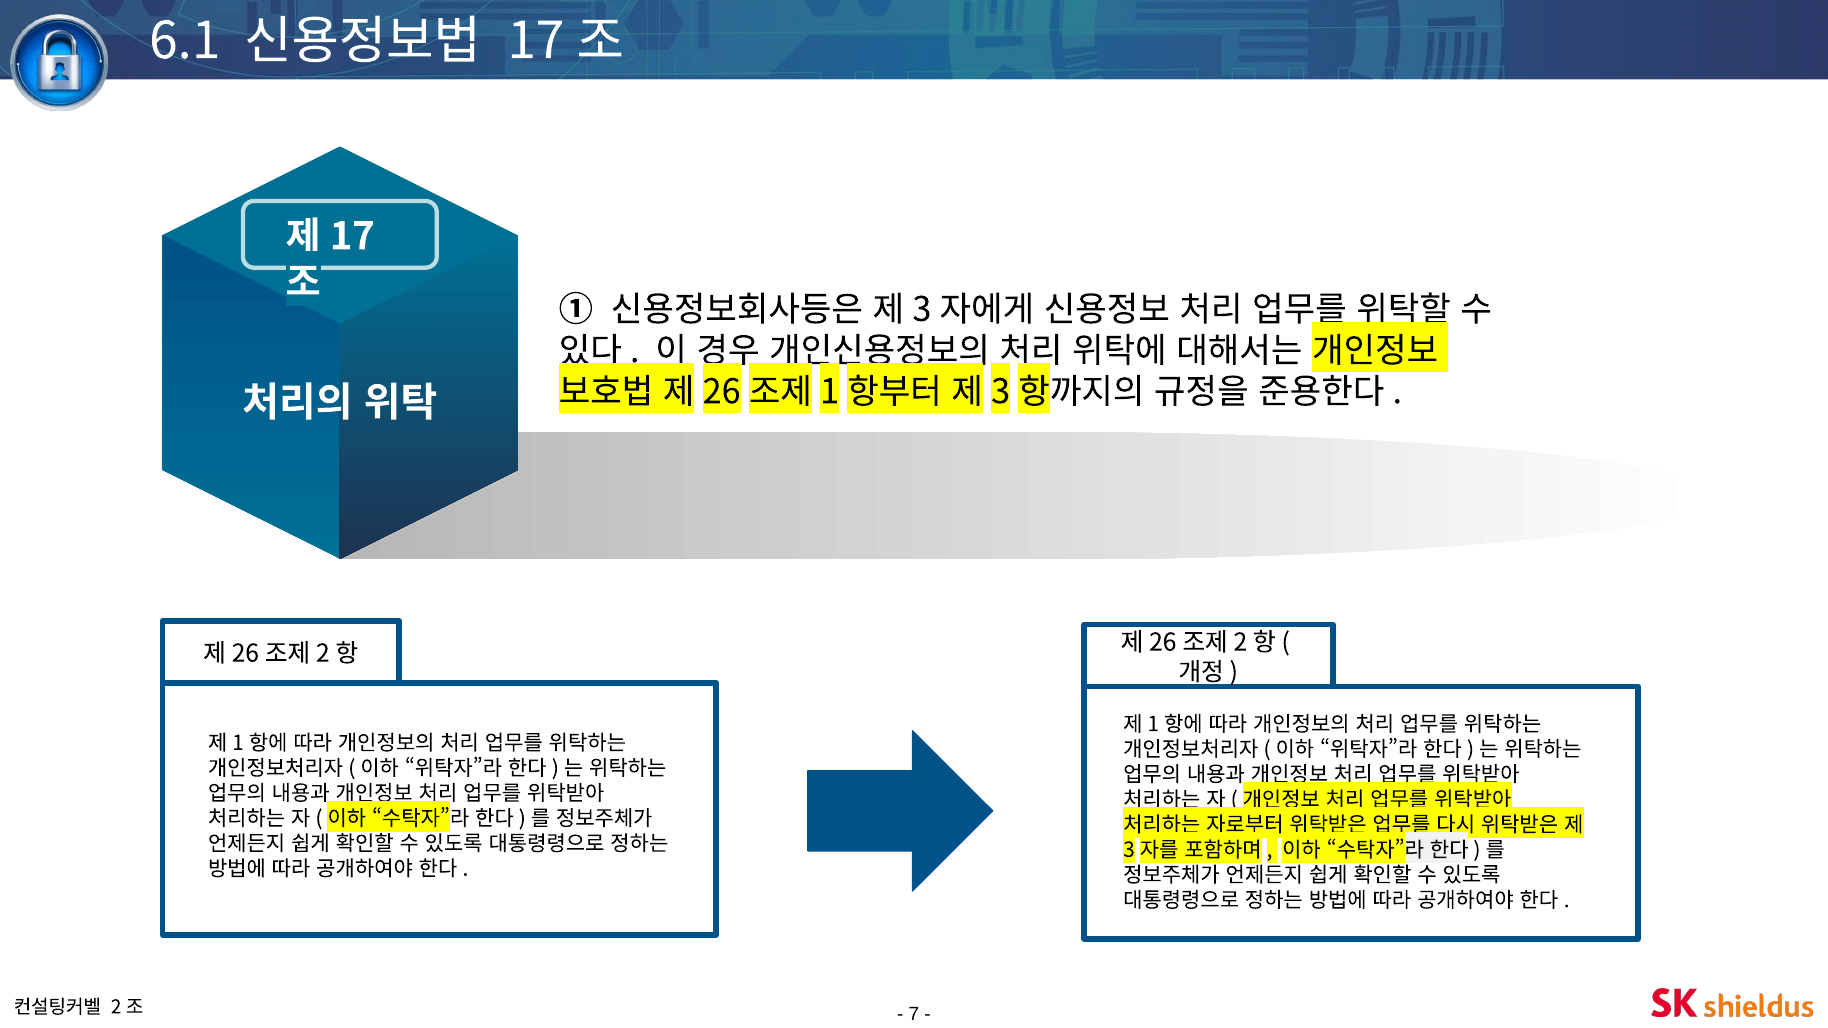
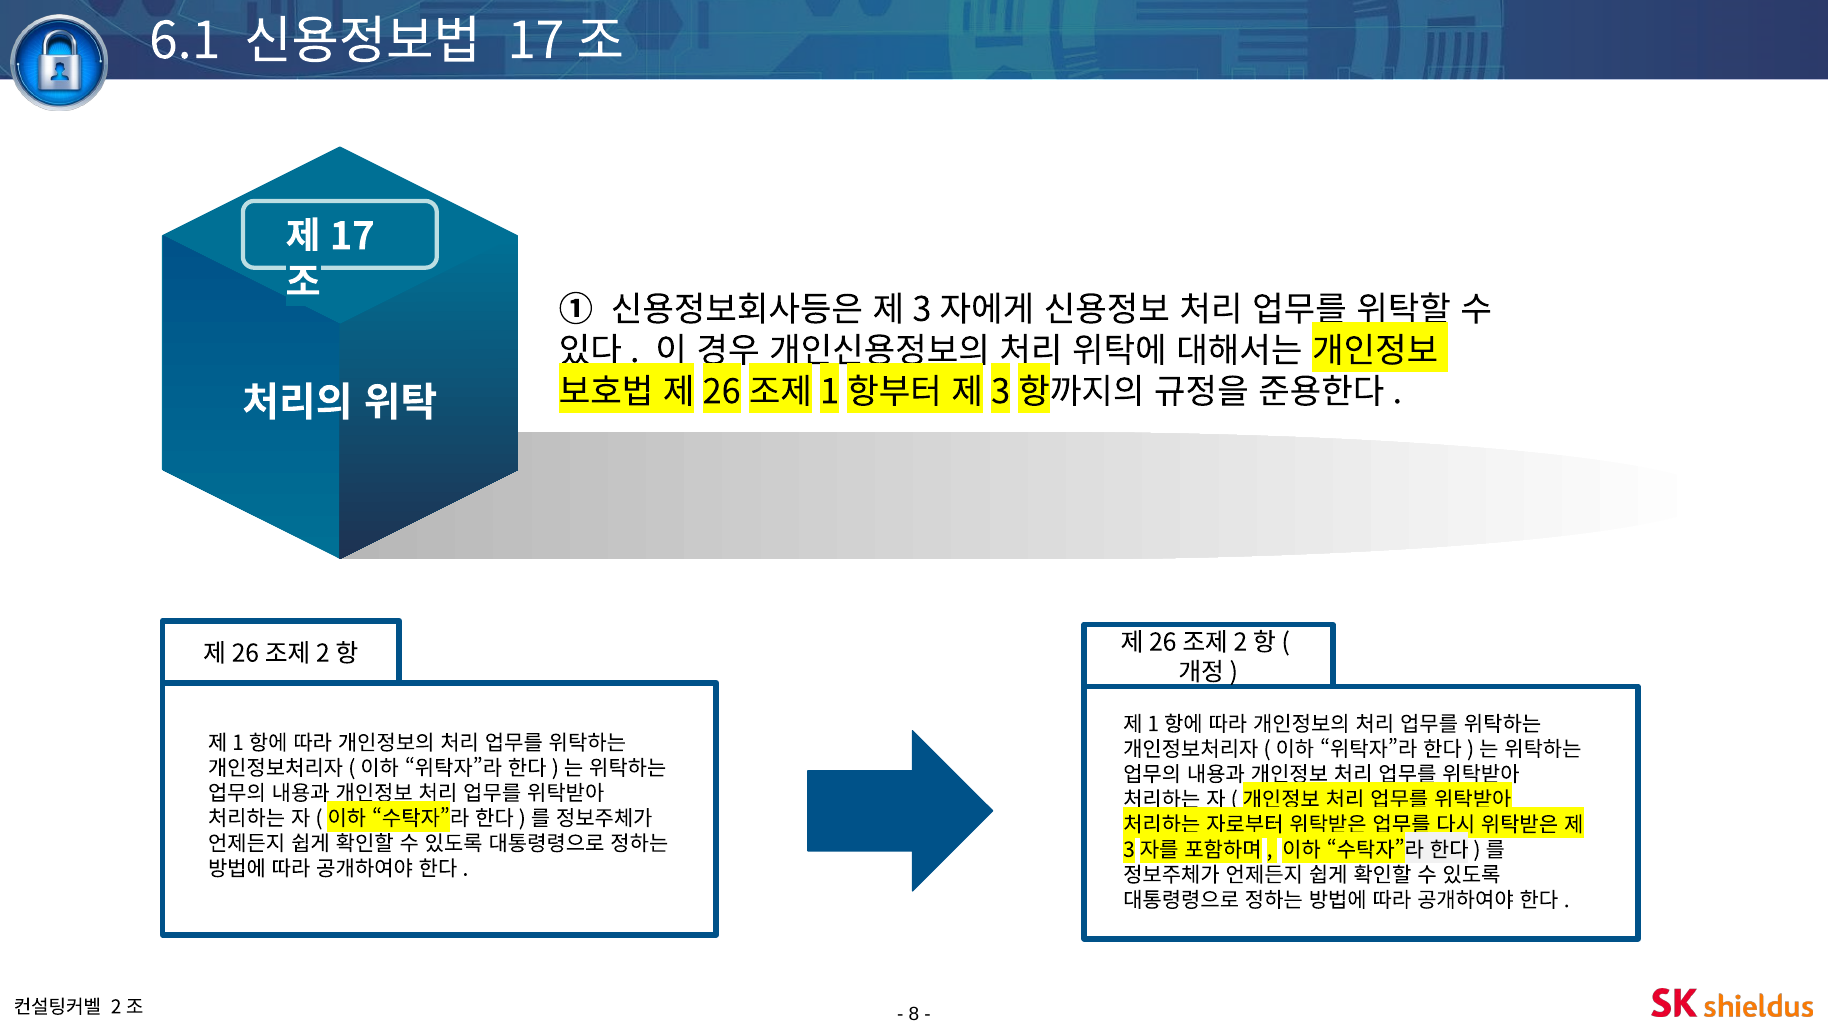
7: 7 -> 8 (914, 1014)
